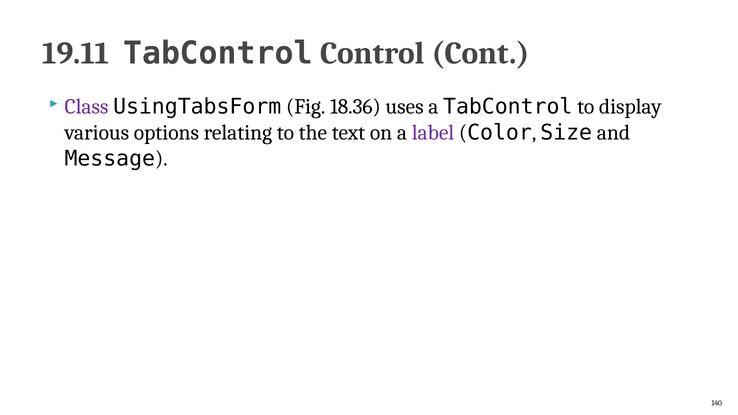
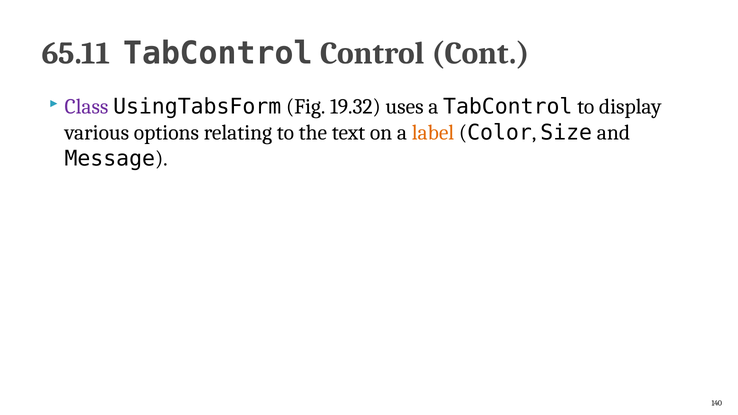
19.11: 19.11 -> 65.11 (76, 53)
18.36: 18.36 -> 19.32 (355, 107)
label colour: purple -> orange (433, 133)
